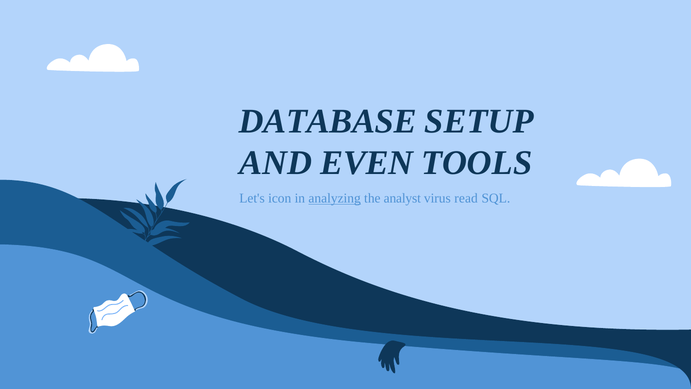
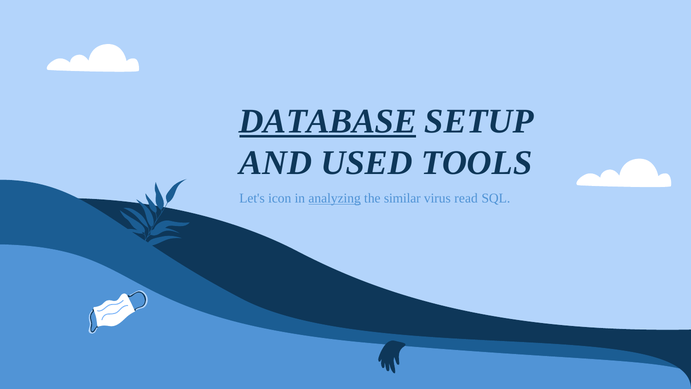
DATABASE underline: none -> present (328, 121)
EVEN: EVEN -> USED (367, 163)
analyst: analyst -> similar (402, 198)
